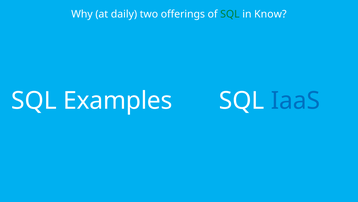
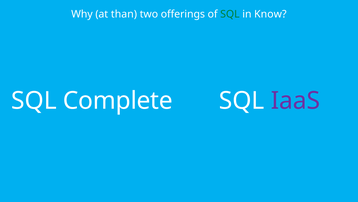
daily: daily -> than (124, 14)
Examples: Examples -> Complete (118, 101)
IaaS colour: blue -> purple (295, 101)
